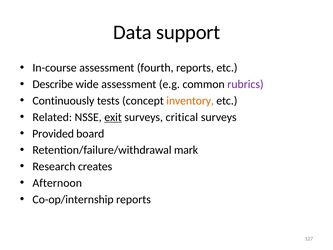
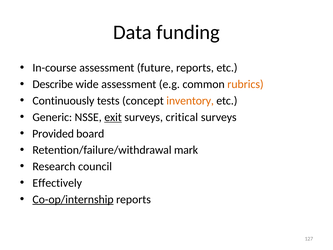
support: support -> funding (188, 32)
fourth: fourth -> future (155, 68)
rubrics colour: purple -> orange (245, 84)
Related: Related -> Generic (52, 117)
creates: creates -> council (95, 166)
Afternoon: Afternoon -> Effectively (57, 183)
Co-op/internship underline: none -> present (73, 199)
